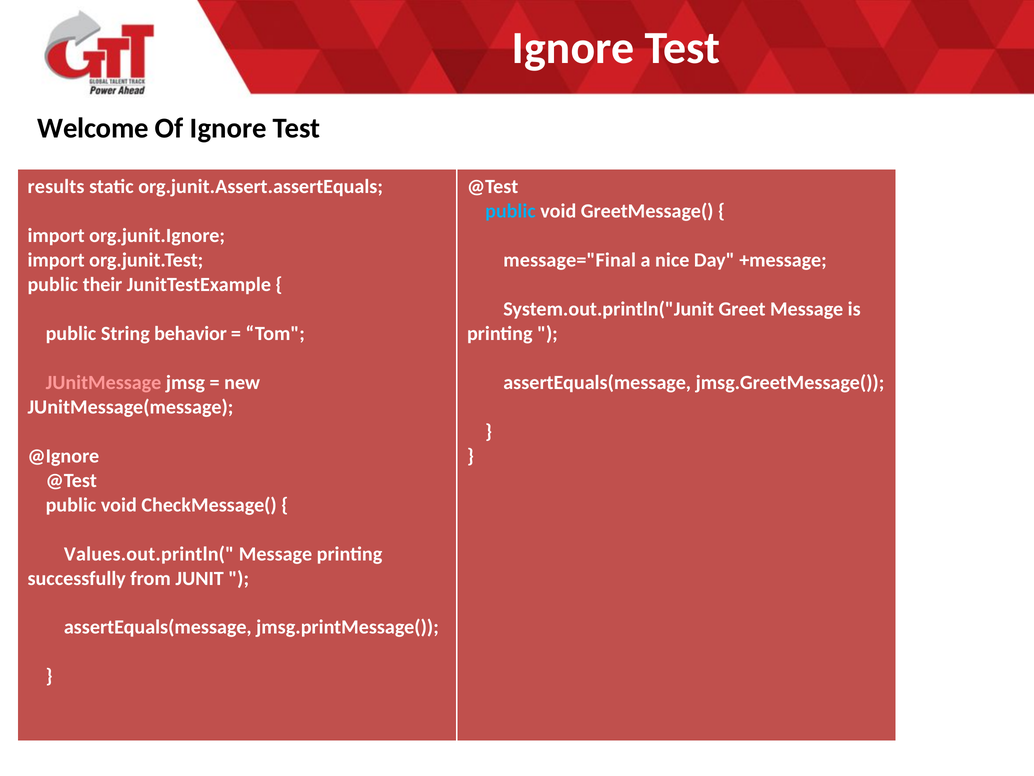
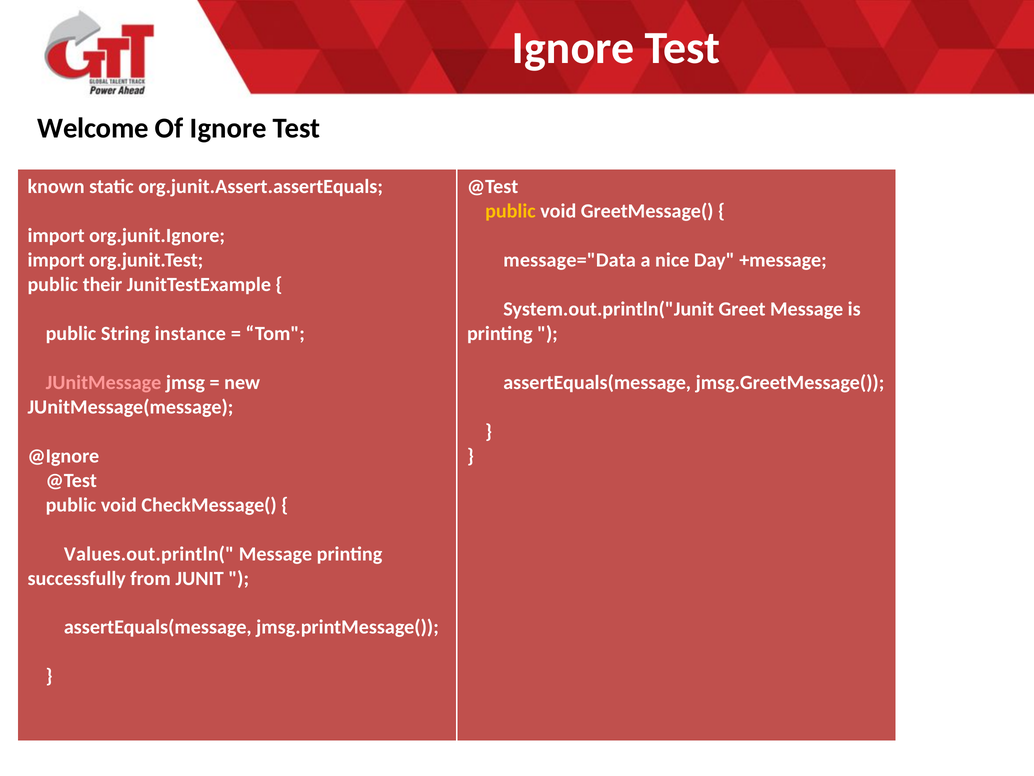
results: results -> known (56, 187)
public colour: light blue -> yellow (510, 211)
message="Final: message="Final -> message="Data (570, 260)
behavior: behavior -> instance (190, 333)
